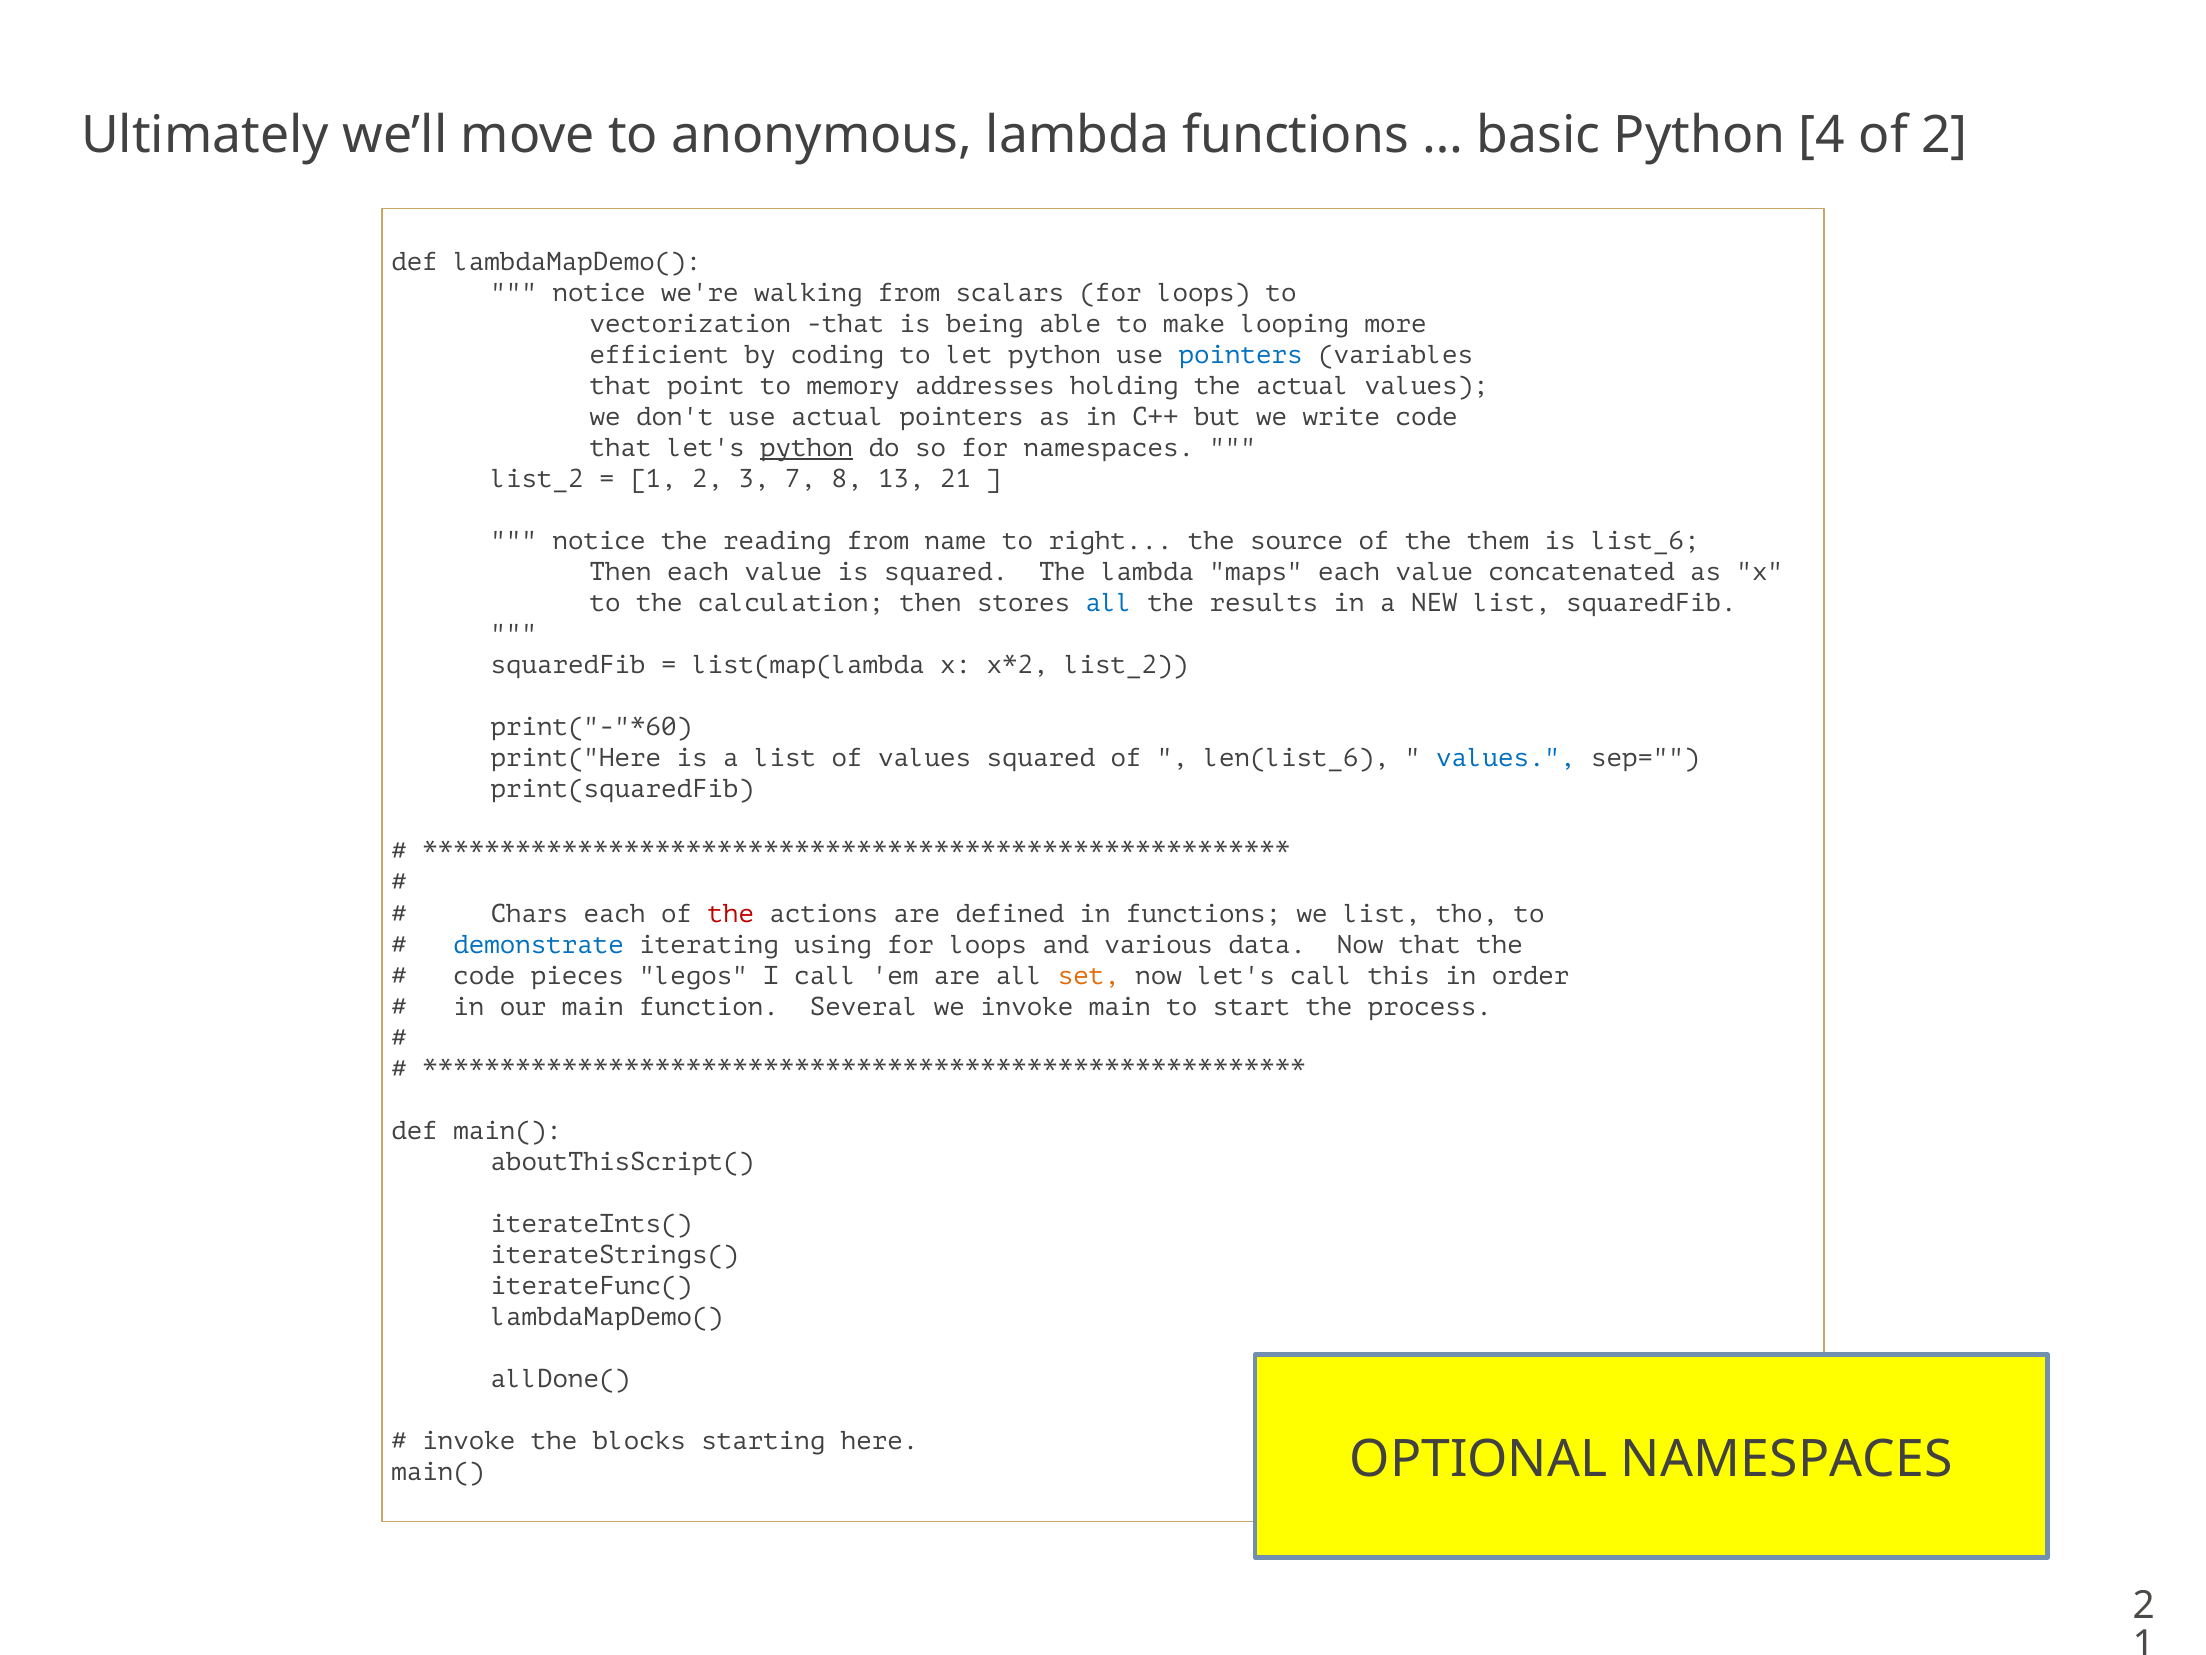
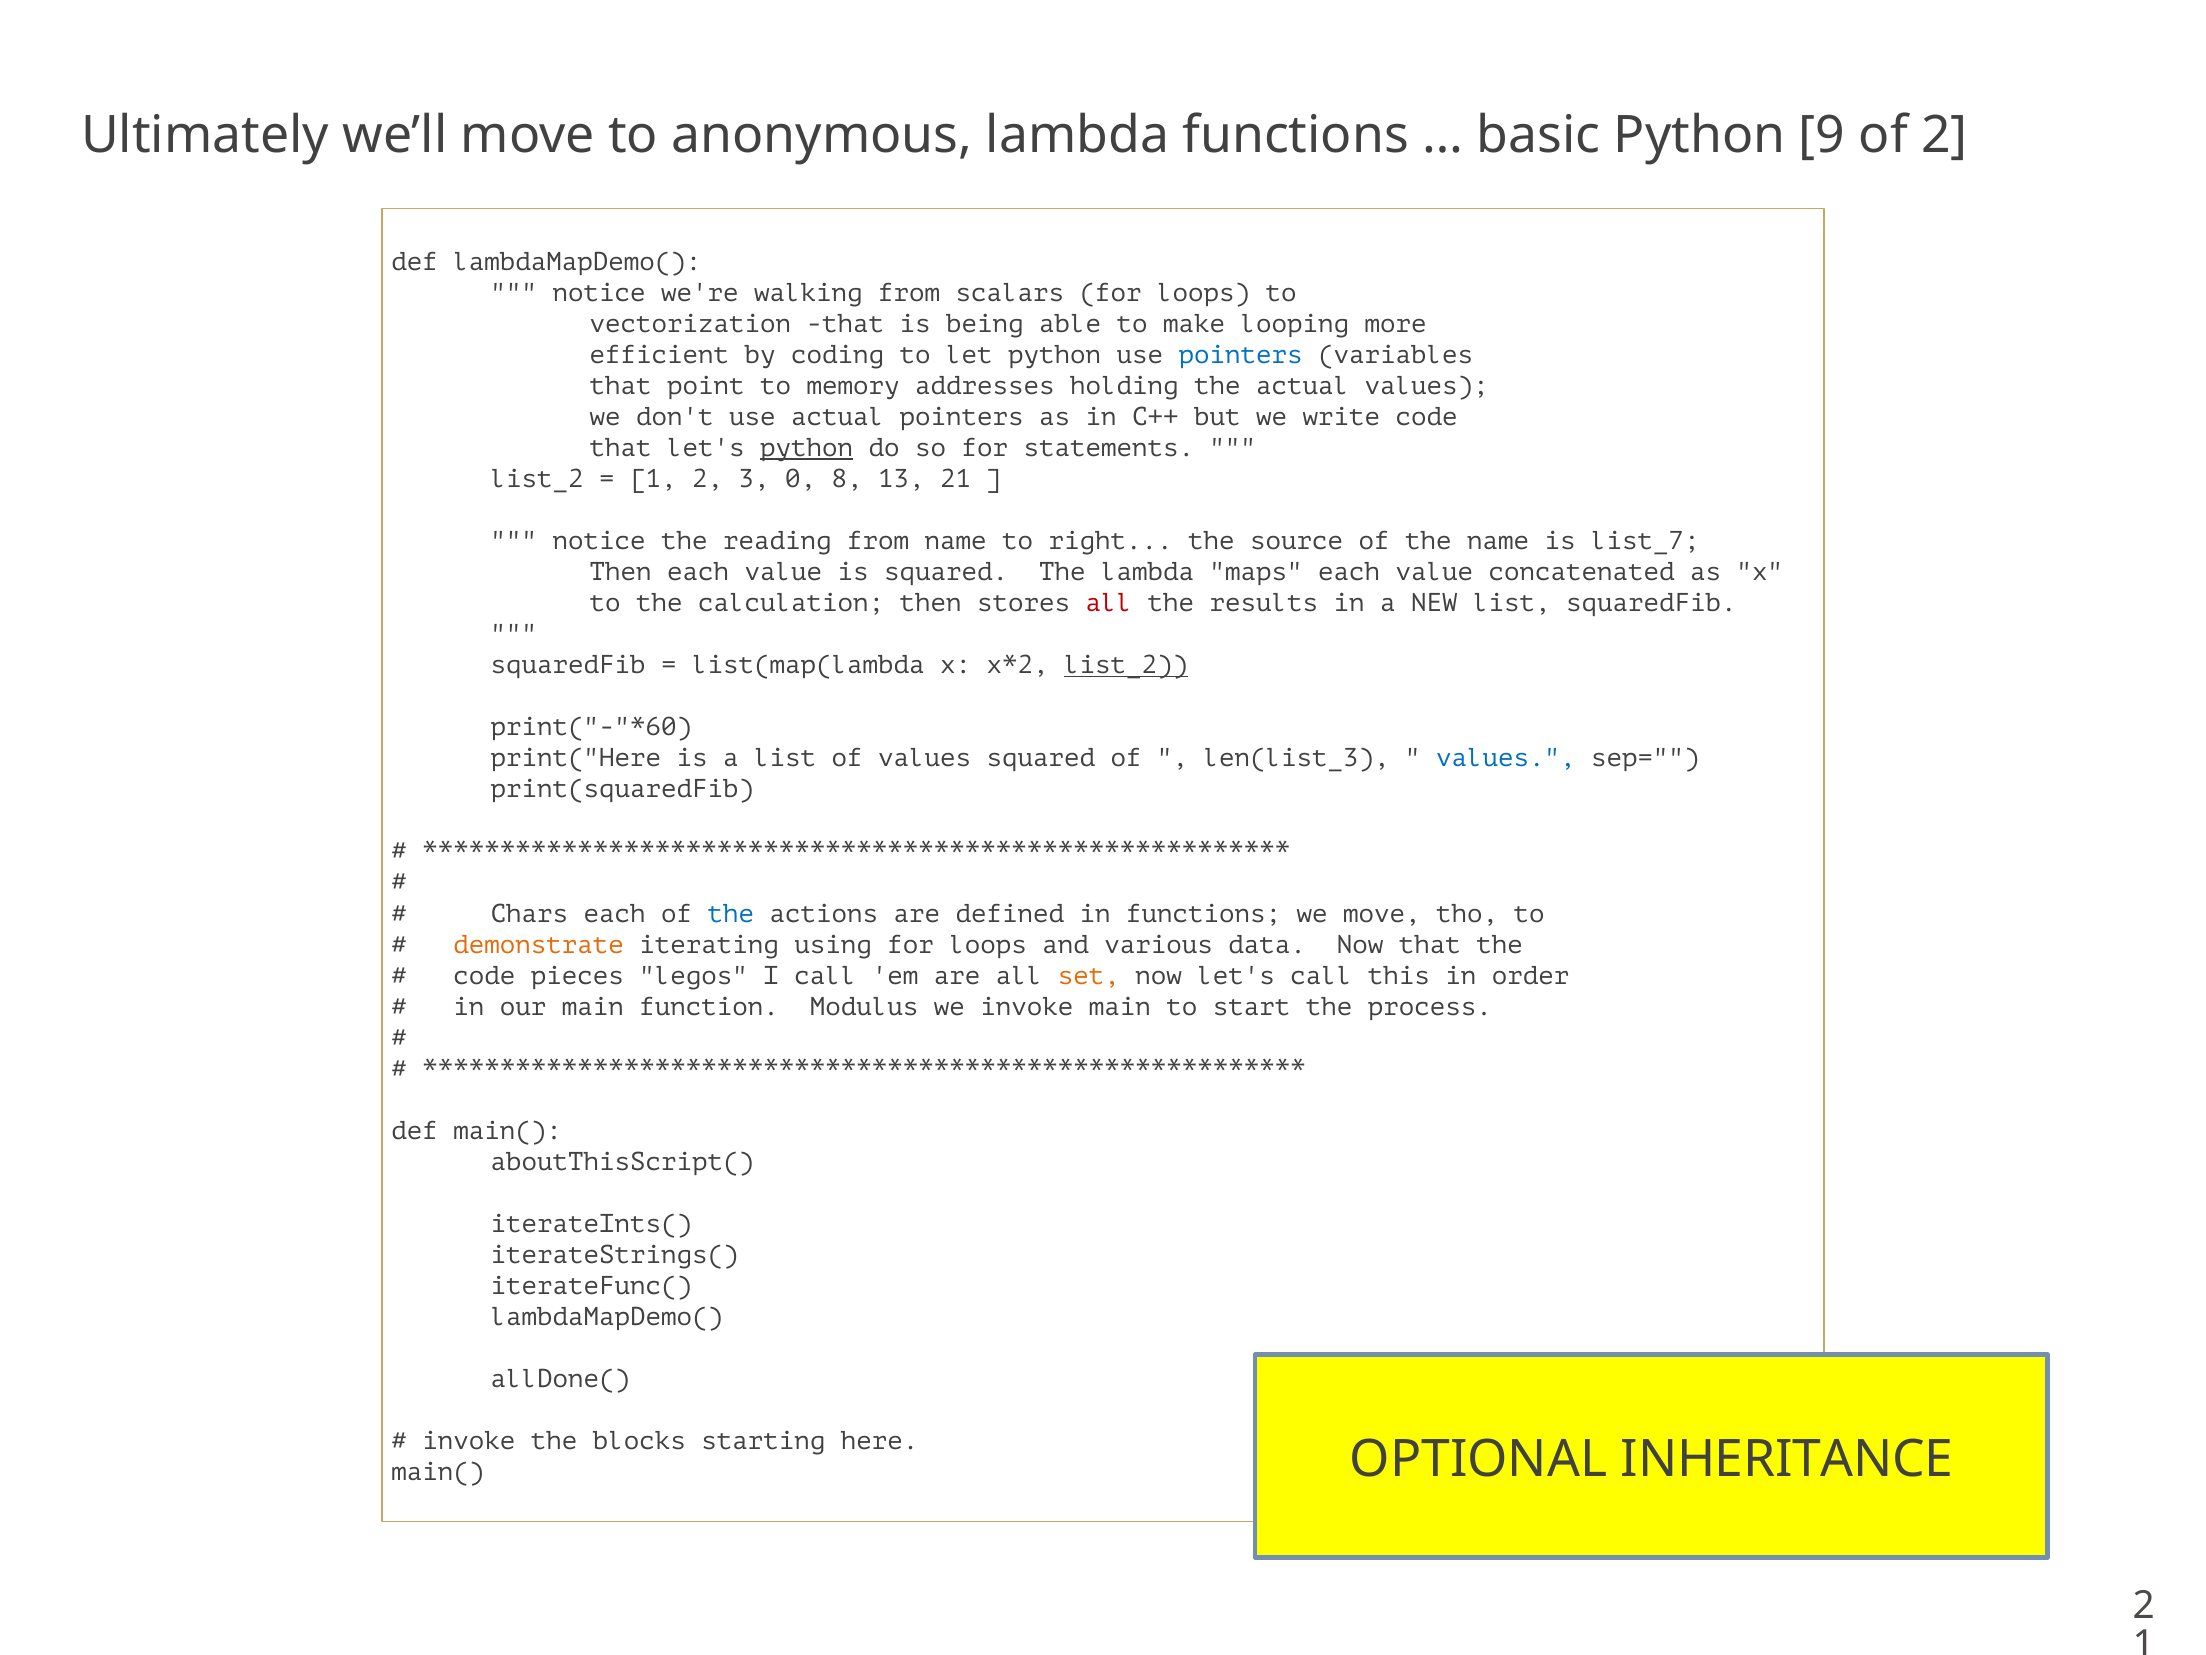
4: 4 -> 9 (1822, 135)
for namespaces: namespaces -> statements (1109, 448)
7: 7 -> 0 (801, 479)
the them: them -> name (1498, 541)
list_6: list_6 -> list_7 (1645, 541)
all colour: blue -> red (1109, 603)
list_2 underline: none -> present (1126, 665)
len(list_6: len(list_6 -> len(list_3 (1297, 758)
the colour: red -> blue (731, 913)
we list: list -> move (1382, 913)
demonstrate colour: blue -> orange (539, 944)
Several: Several -> Modulus (864, 1006)
OPTIONAL NAMESPACES: NAMESPACES -> INHERITANCE (1787, 1459)
